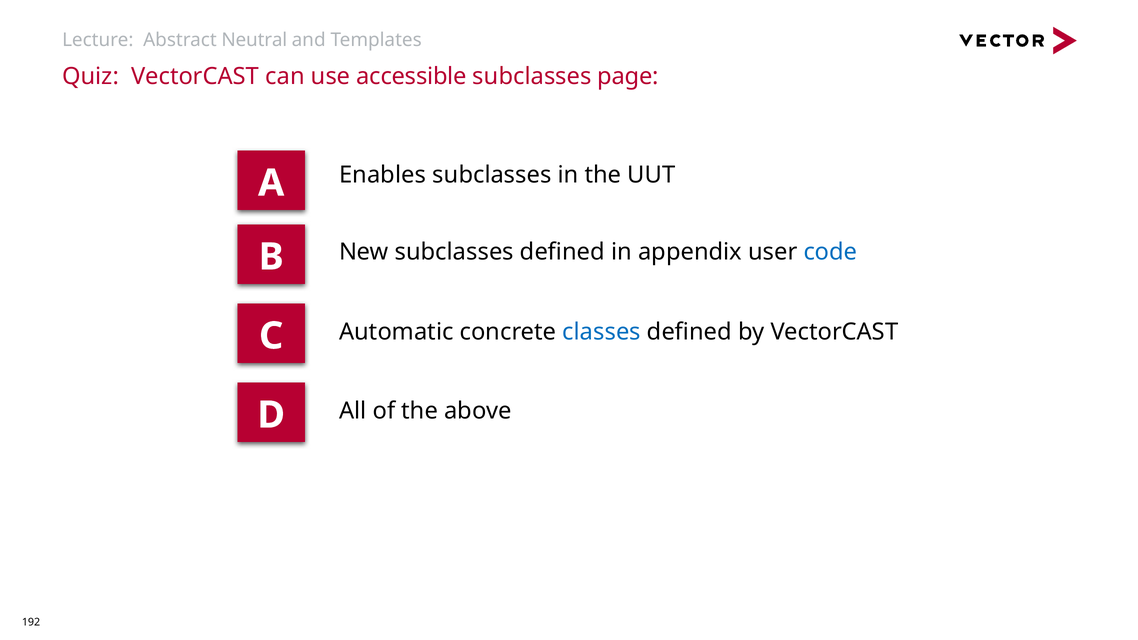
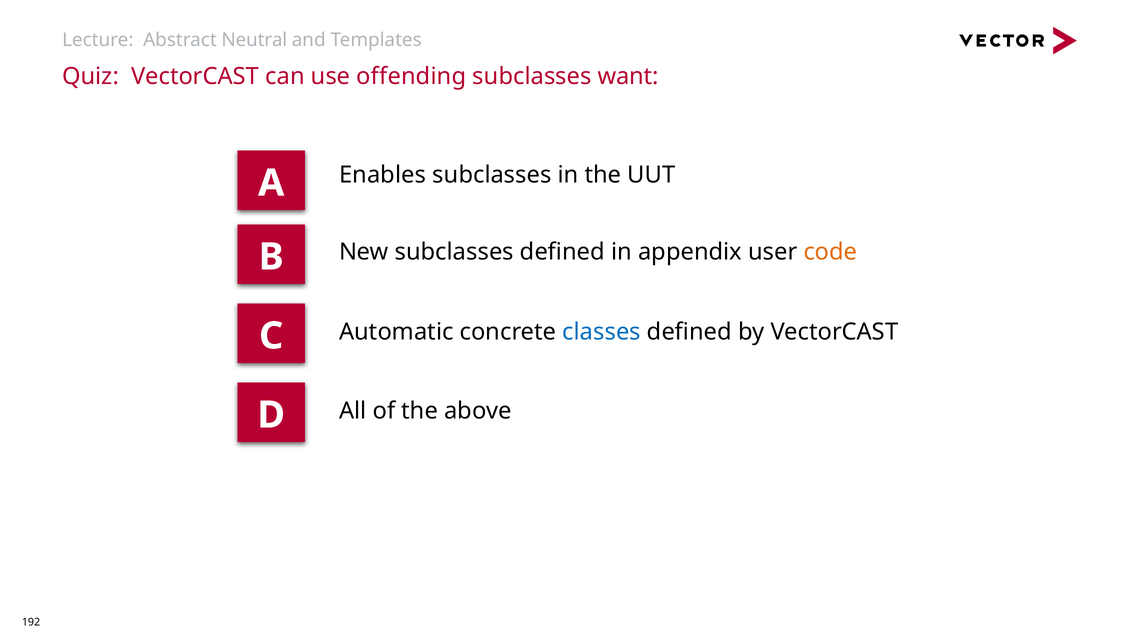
accessible: accessible -> offending (411, 76)
page: page -> want (628, 76)
code colour: blue -> orange (830, 252)
